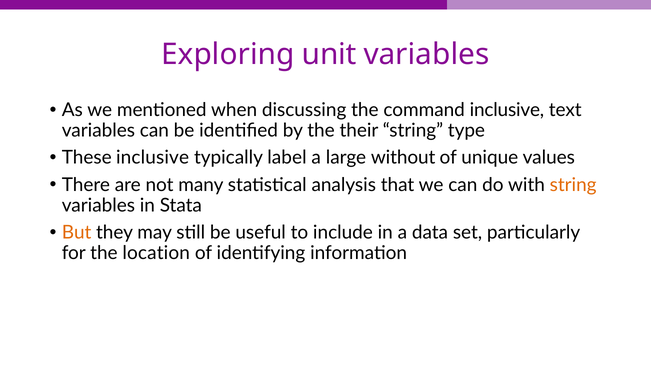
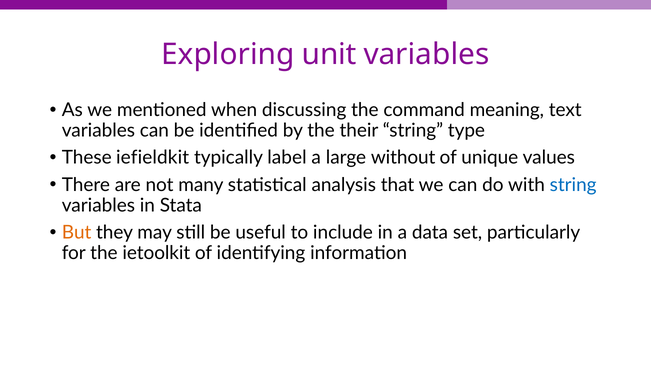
command inclusive: inclusive -> meaning (507, 110)
These inclusive: inclusive -> iefieldkit (153, 158)
string colour: orange -> blue (573, 185)
location: location -> ietoolkit (156, 253)
